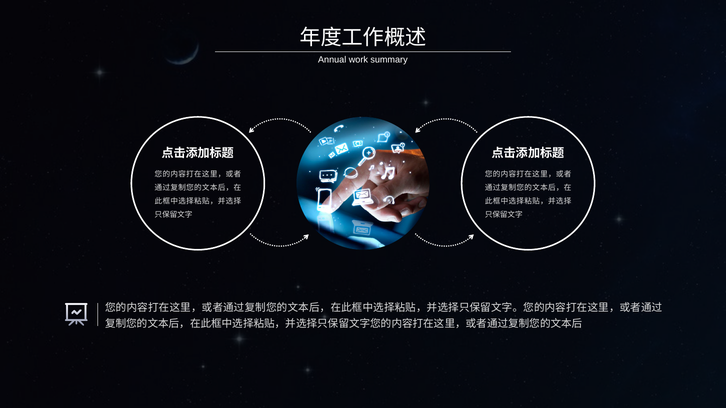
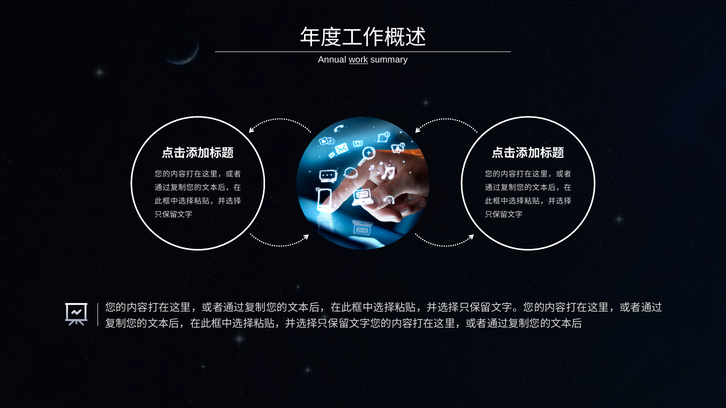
work underline: none -> present (358, 60)
